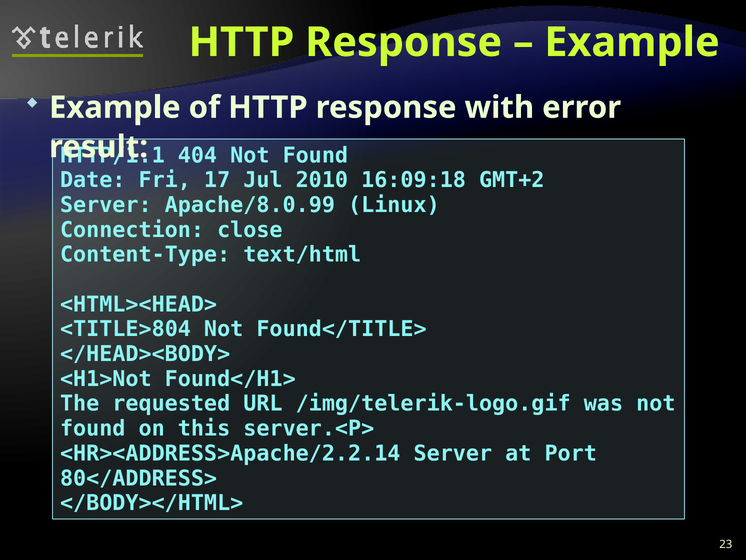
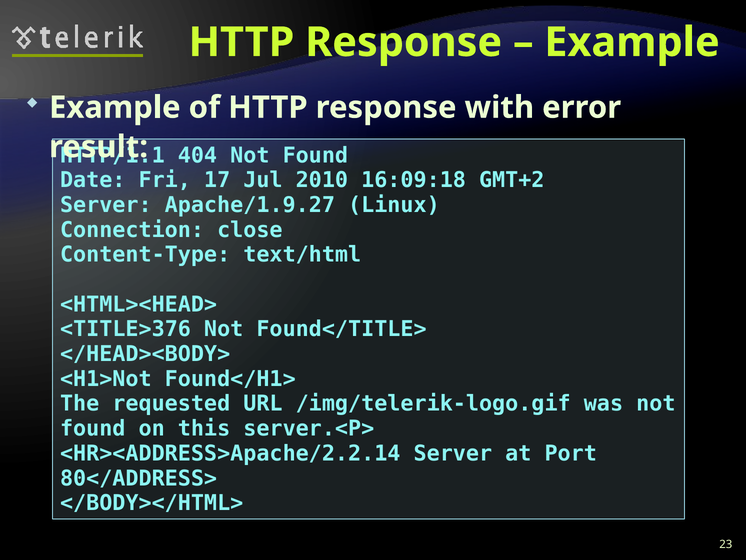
Apache/8.0.99: Apache/8.0.99 -> Apache/1.9.27 (250, 205)
<TITLE>804: <TITLE>804 -> <TITLE>376 (126, 329)
